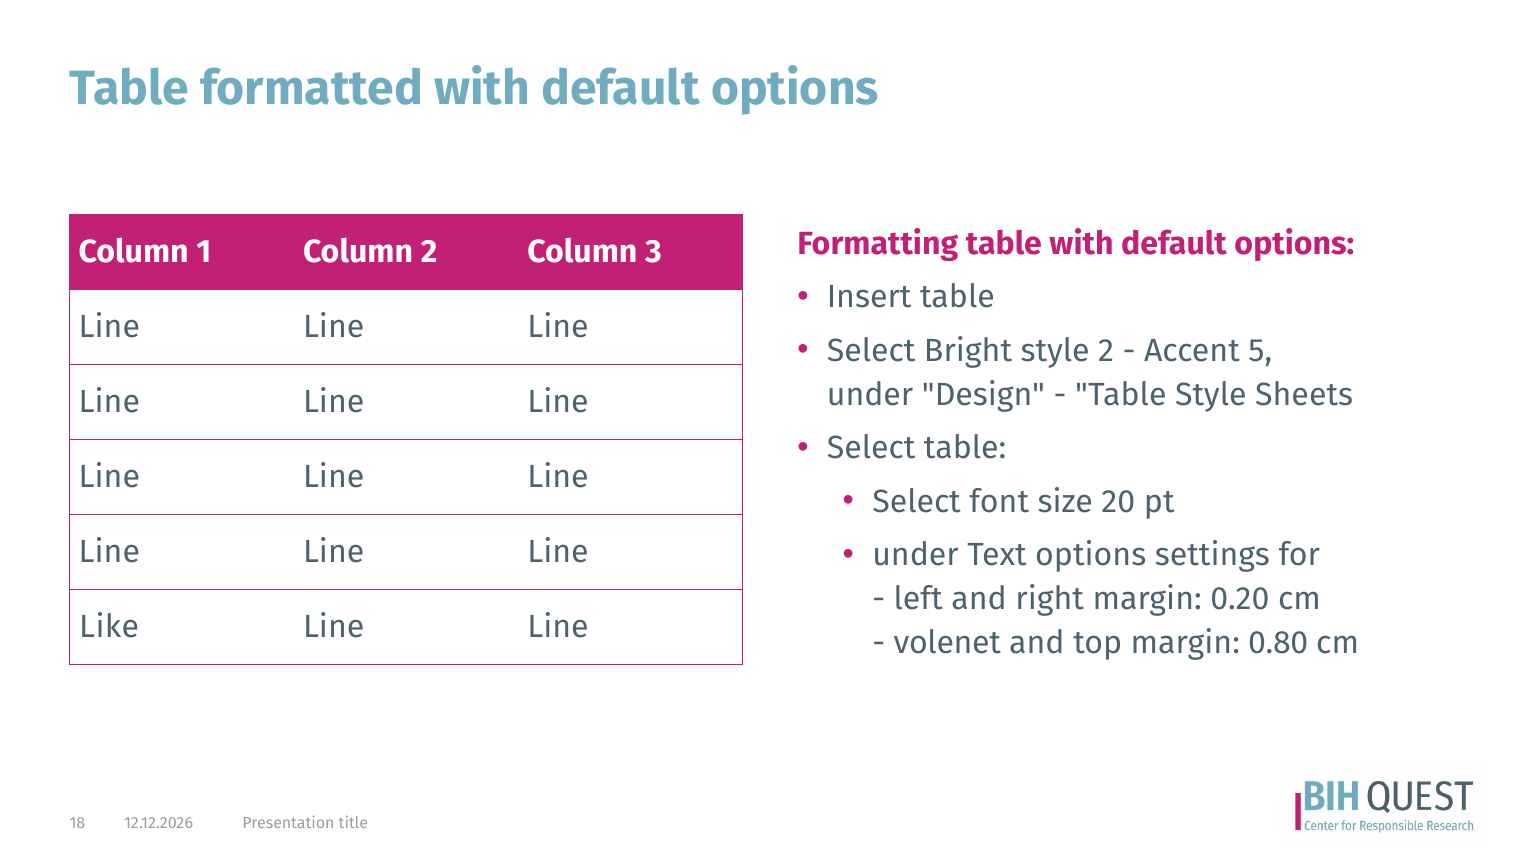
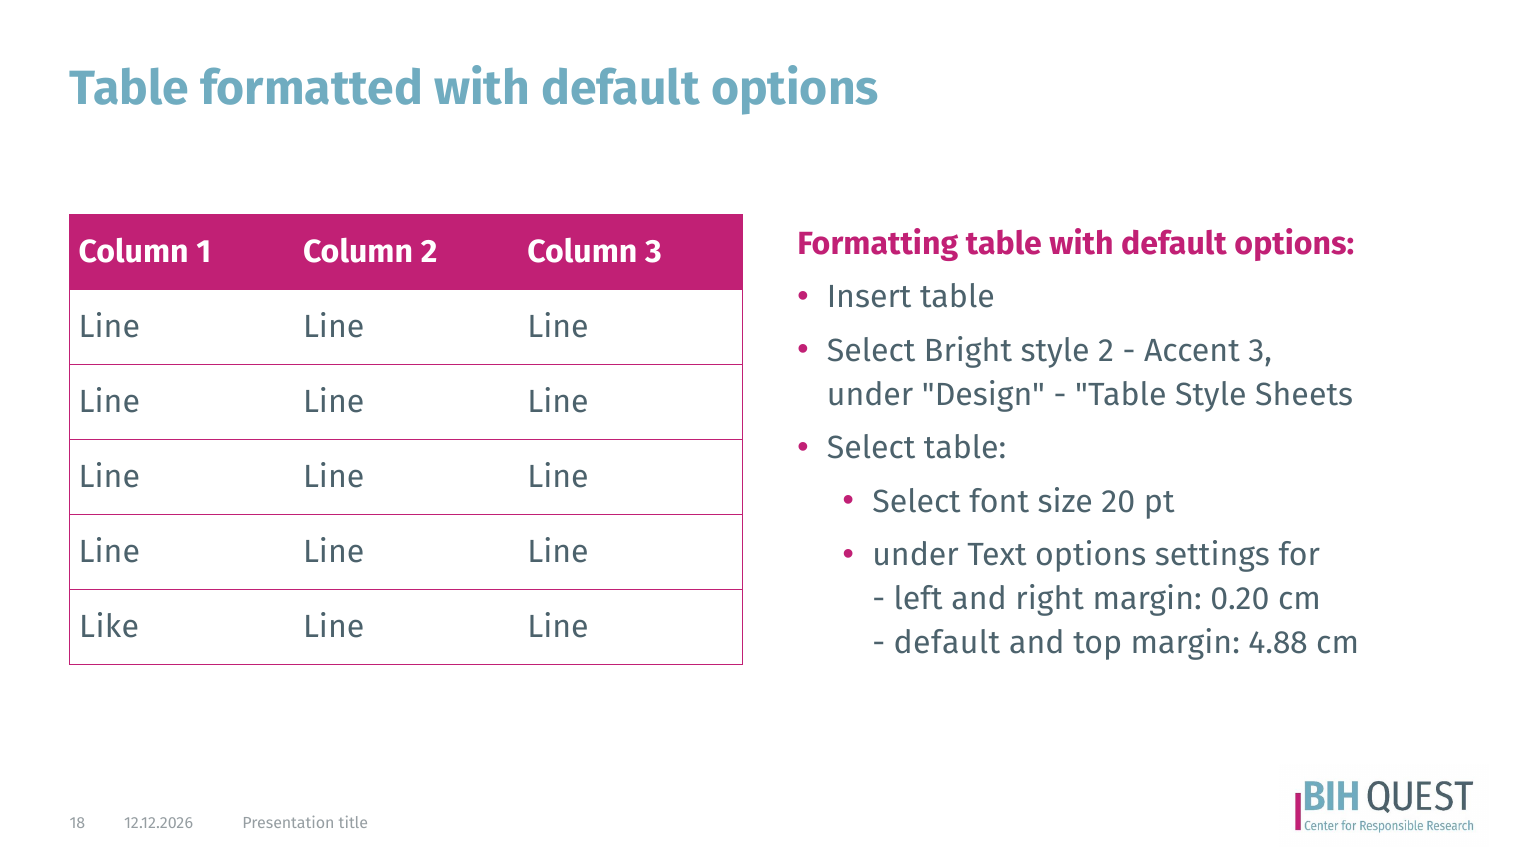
Accent 5: 5 -> 3 (1260, 351)
volenet: volenet -> default (947, 643)
0.80: 0.80 -> 4.88 (1278, 643)
